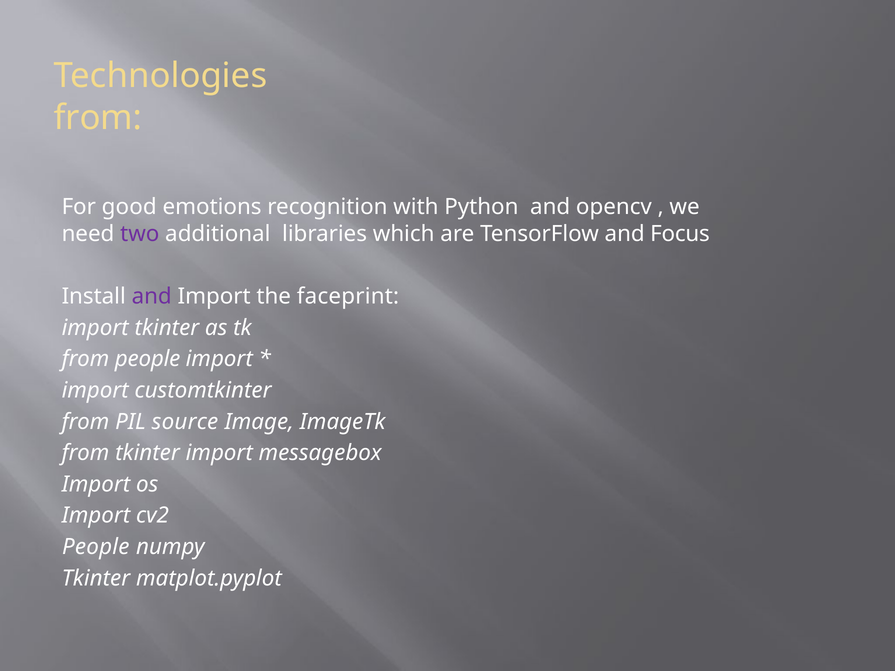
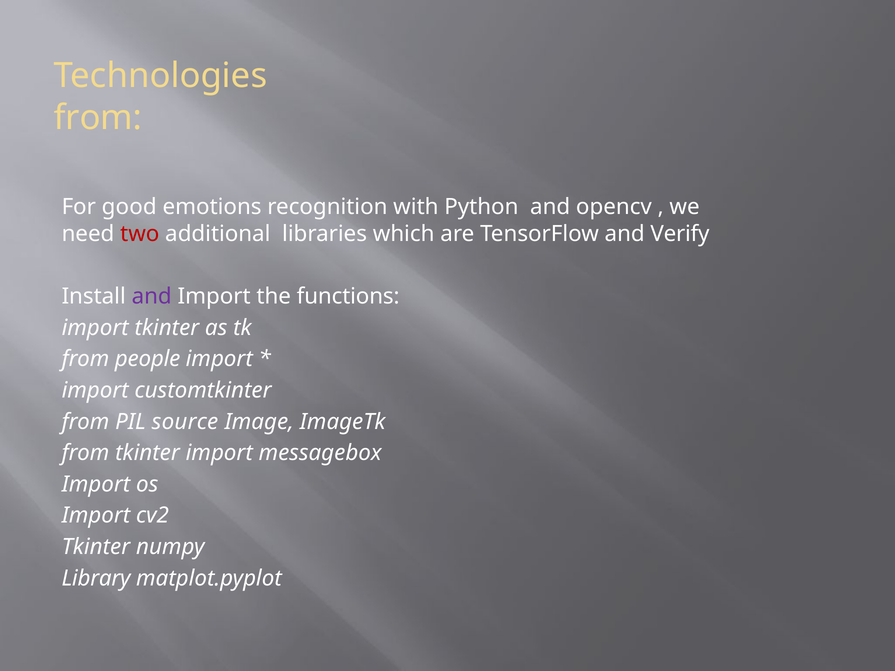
two colour: purple -> red (140, 234)
Focus: Focus -> Verify (680, 234)
faceprint: faceprint -> functions (348, 297)
People: People -> Tkinter (96, 547)
Tkinter: Tkinter -> Library (96, 578)
